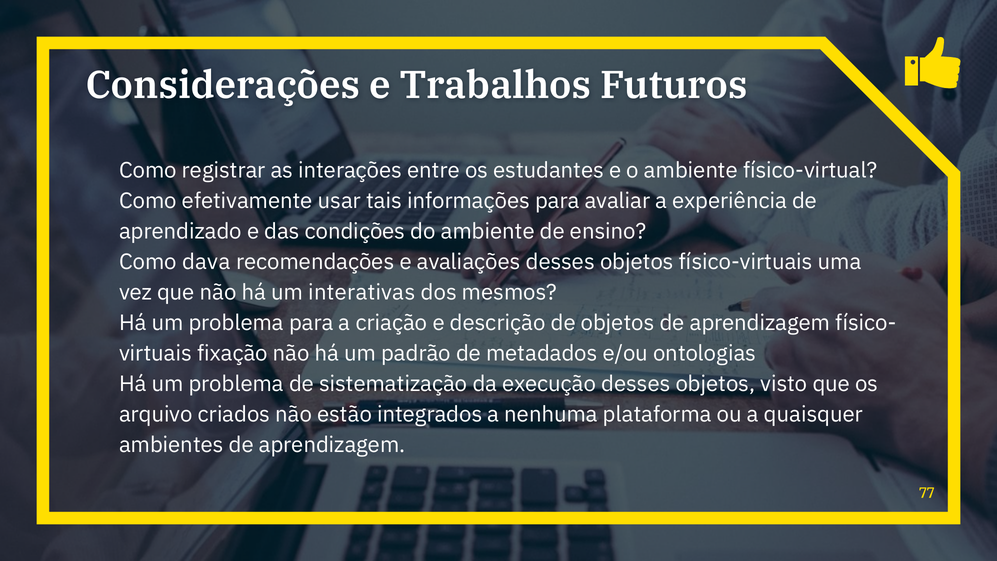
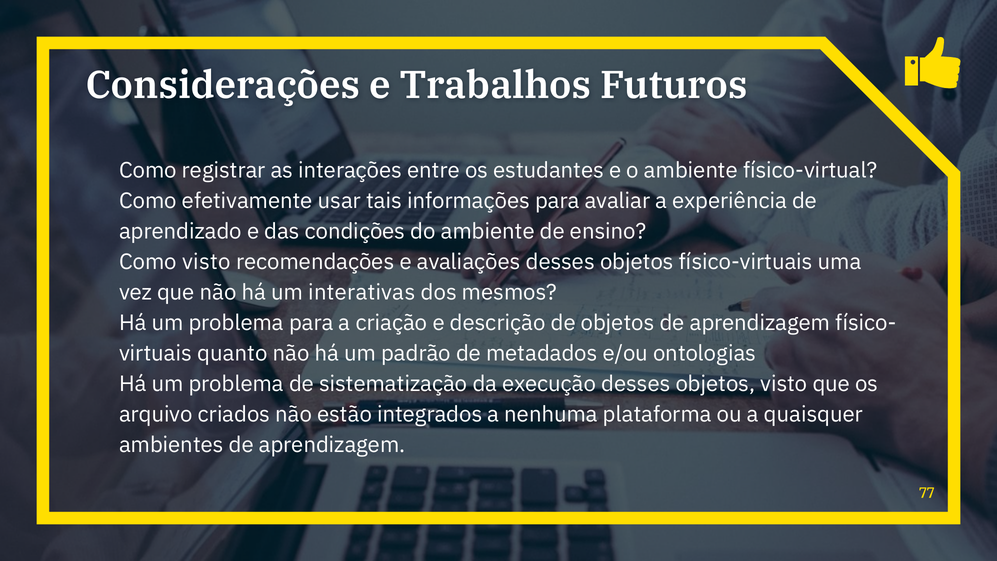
Como dava: dava -> visto (206, 262)
fixação: fixação -> quanto (232, 353)
